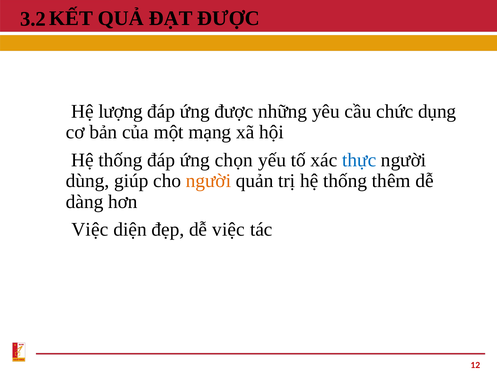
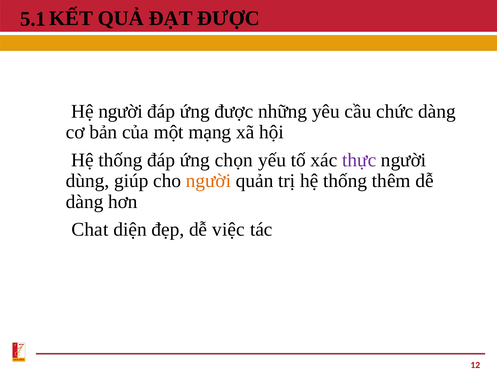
3.2: 3.2 -> 5.1 (33, 19)
Hệ lượng: lượng -> người (121, 111)
chức dụng: dụng -> dàng (437, 111)
thực colour: blue -> purple (359, 160)
Việc: Việc -> Chat (90, 229)
